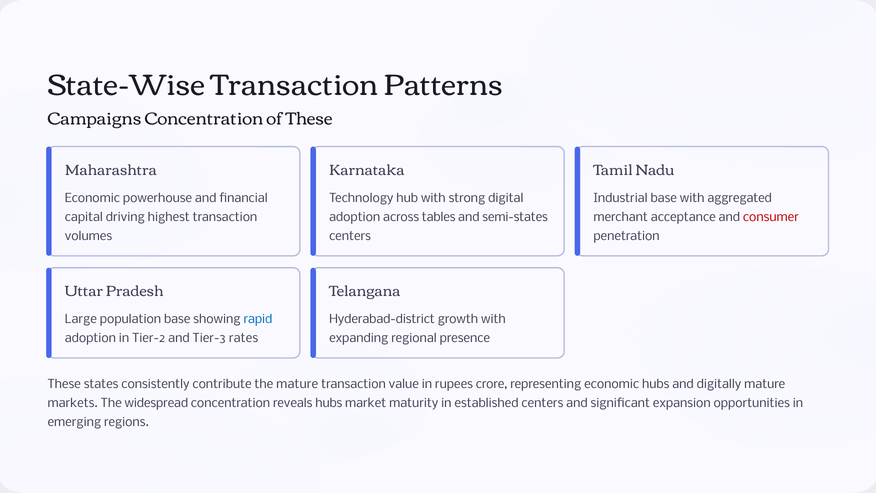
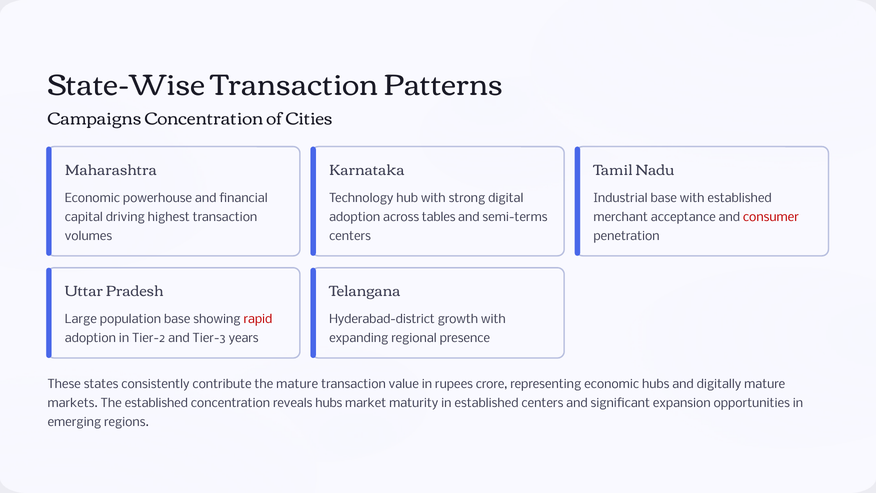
of These: These -> Cities (309, 119)
with aggregated: aggregated -> established (740, 198)
semi-states: semi-states -> semi-terms (515, 217)
rapid colour: blue -> red (258, 319)
rates: rates -> years (244, 338)
The widespread: widespread -> established (156, 403)
